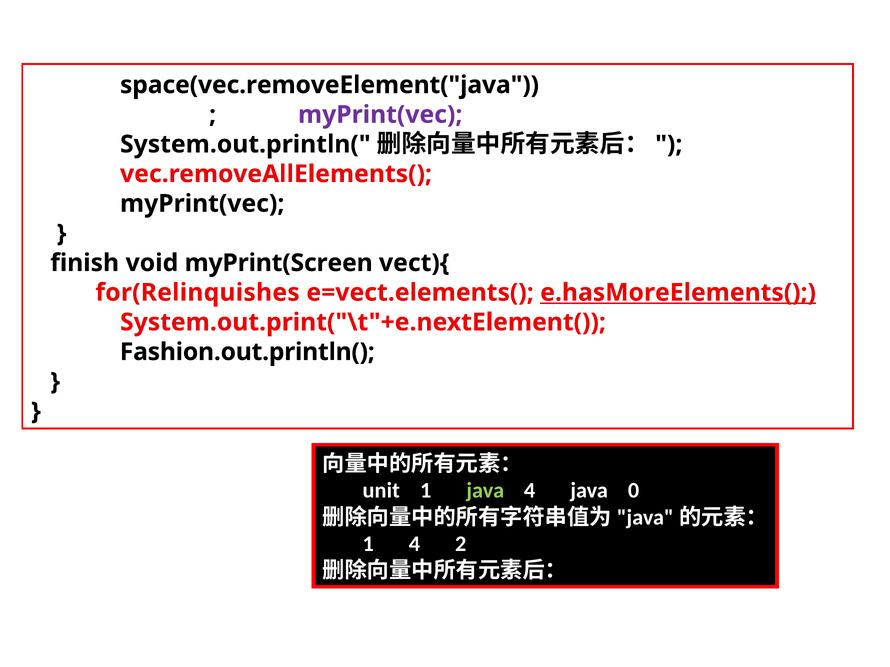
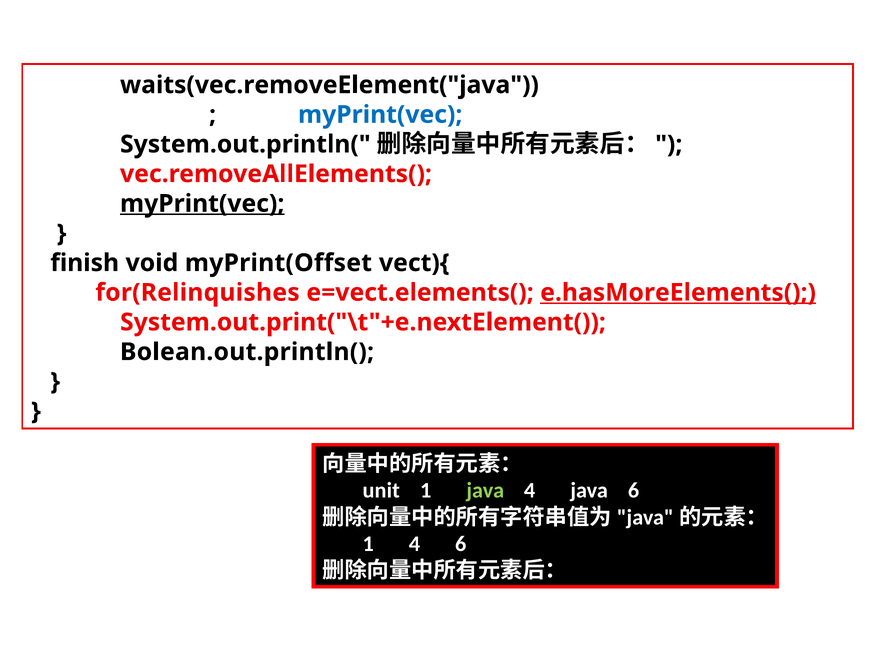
space(vec.removeElement("java: space(vec.removeElement("java -> waits(vec.removeElement("java (329, 85)
myPrint(vec colour: purple -> blue (380, 115)
myPrint(vec underline: none -> present (202, 204)
myPrint(Screen: myPrint(Screen -> myPrint(Offset (278, 263)
Fashion.out.println(: Fashion.out.println( -> Bolean.out.println( (247, 352)
java 0: 0 -> 6 (634, 491)
4 2: 2 -> 6 (461, 544)
